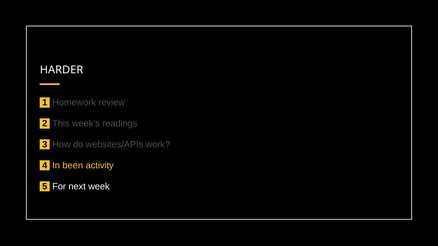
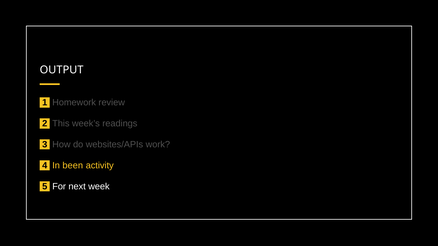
HARDER: HARDER -> OUTPUT (62, 70)
